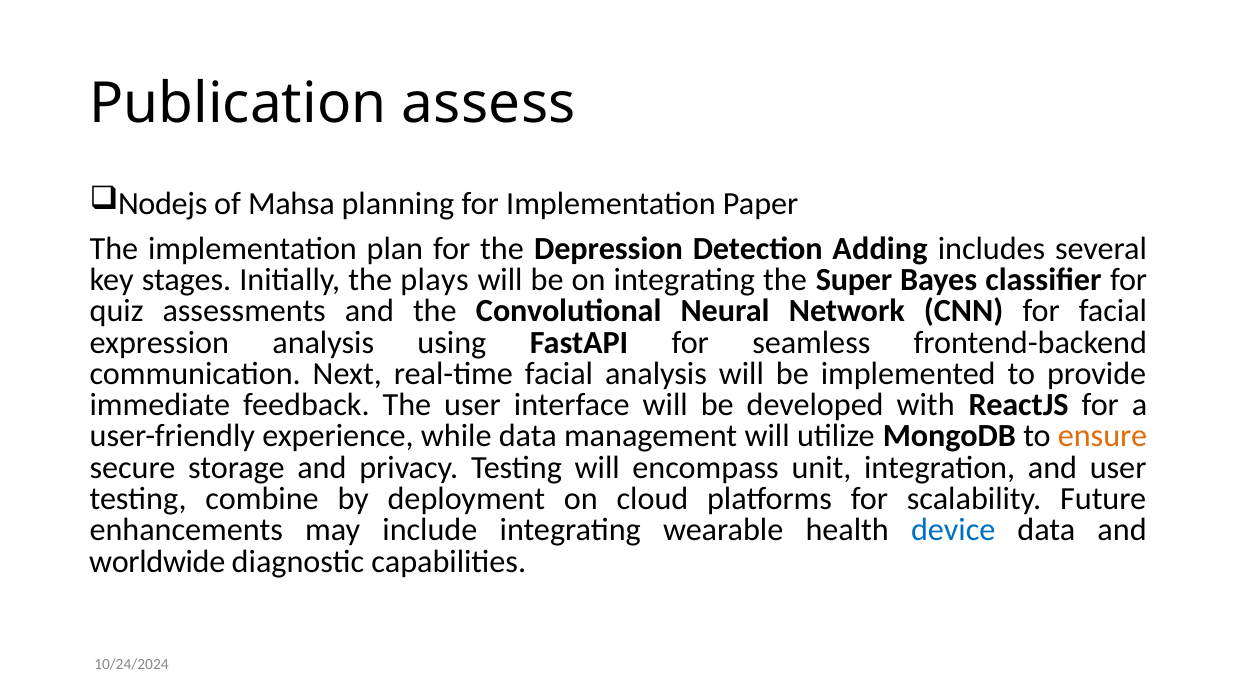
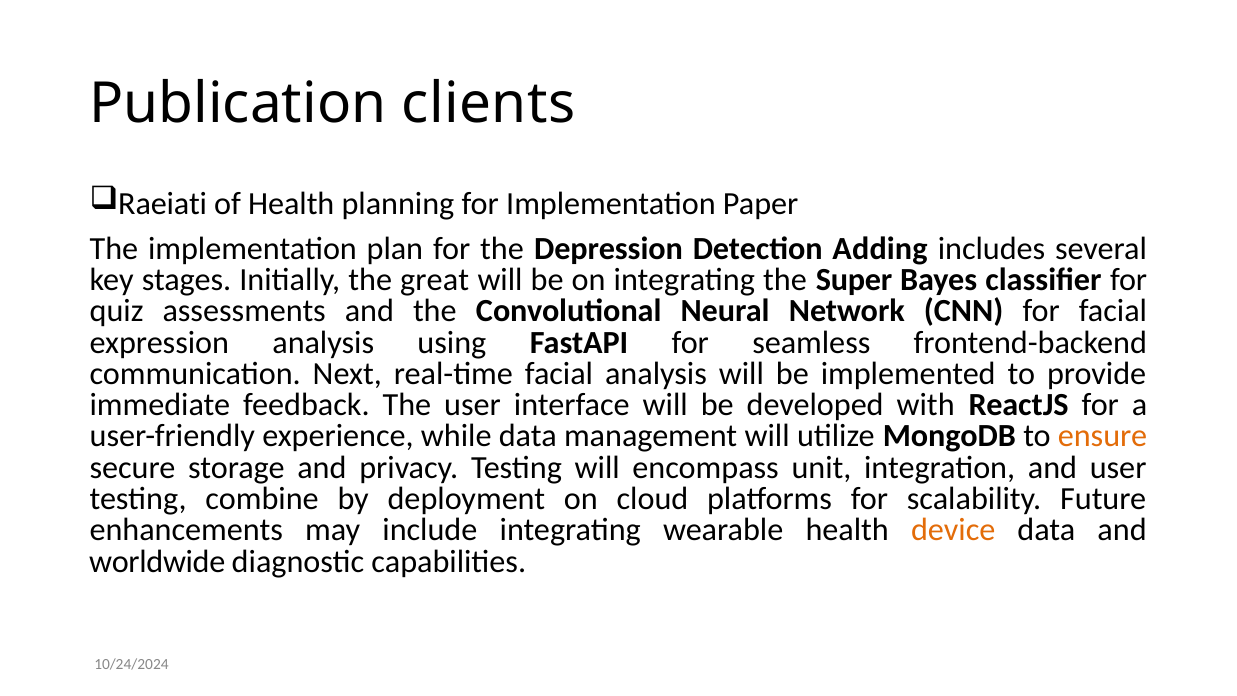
assess: assess -> clients (488, 104)
Nodejs: Nodejs -> Raeiati (163, 204)
of Mahsa: Mahsa -> Health (291, 204)
plays: plays -> great (435, 280)
device colour: blue -> orange (953, 530)
